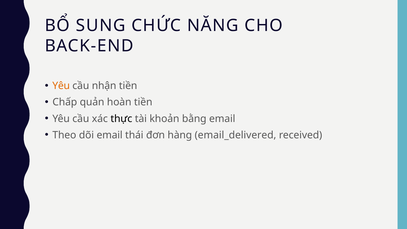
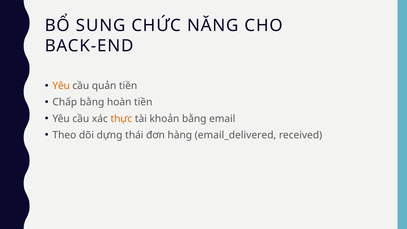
nhận: nhận -> quản (104, 86)
Chấp quản: quản -> bằng (92, 102)
thực colour: black -> orange (121, 119)
dõi email: email -> dựng (110, 135)
